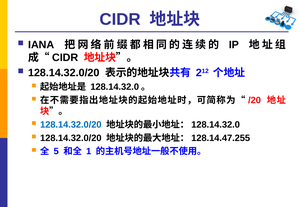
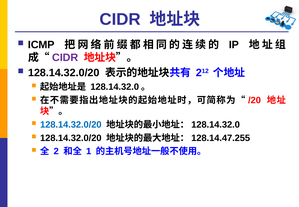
IANA: IANA -> ICMP (41, 45)
CIDR colour: black -> purple (65, 58)
5: 5 -> 2 (56, 151)
